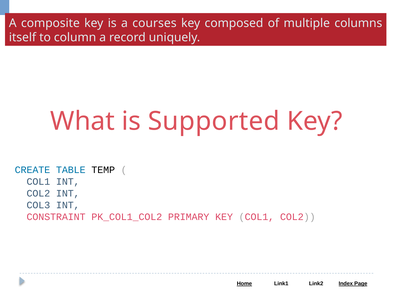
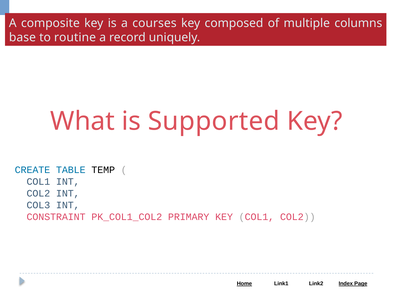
itself: itself -> base (22, 37)
column: column -> routine (75, 37)
